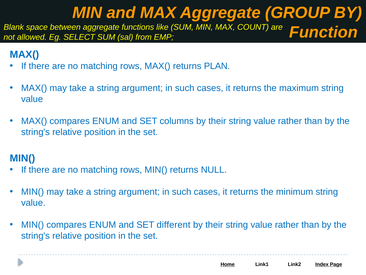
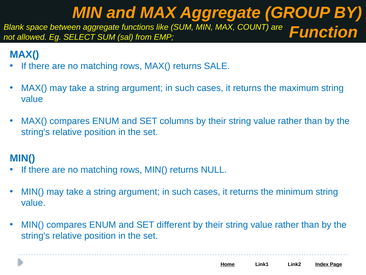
PLAN: PLAN -> SALE (217, 66)
